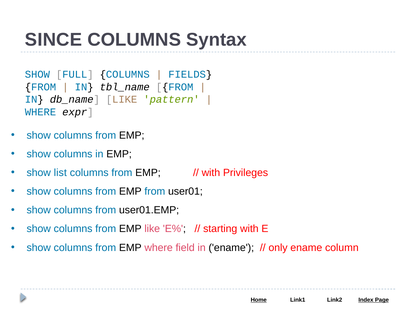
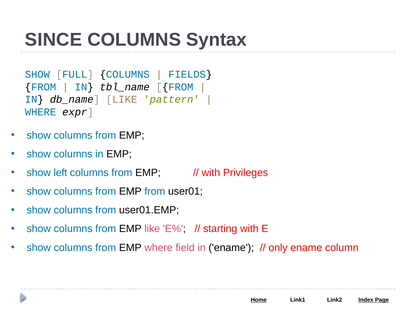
list: list -> left (60, 173)
